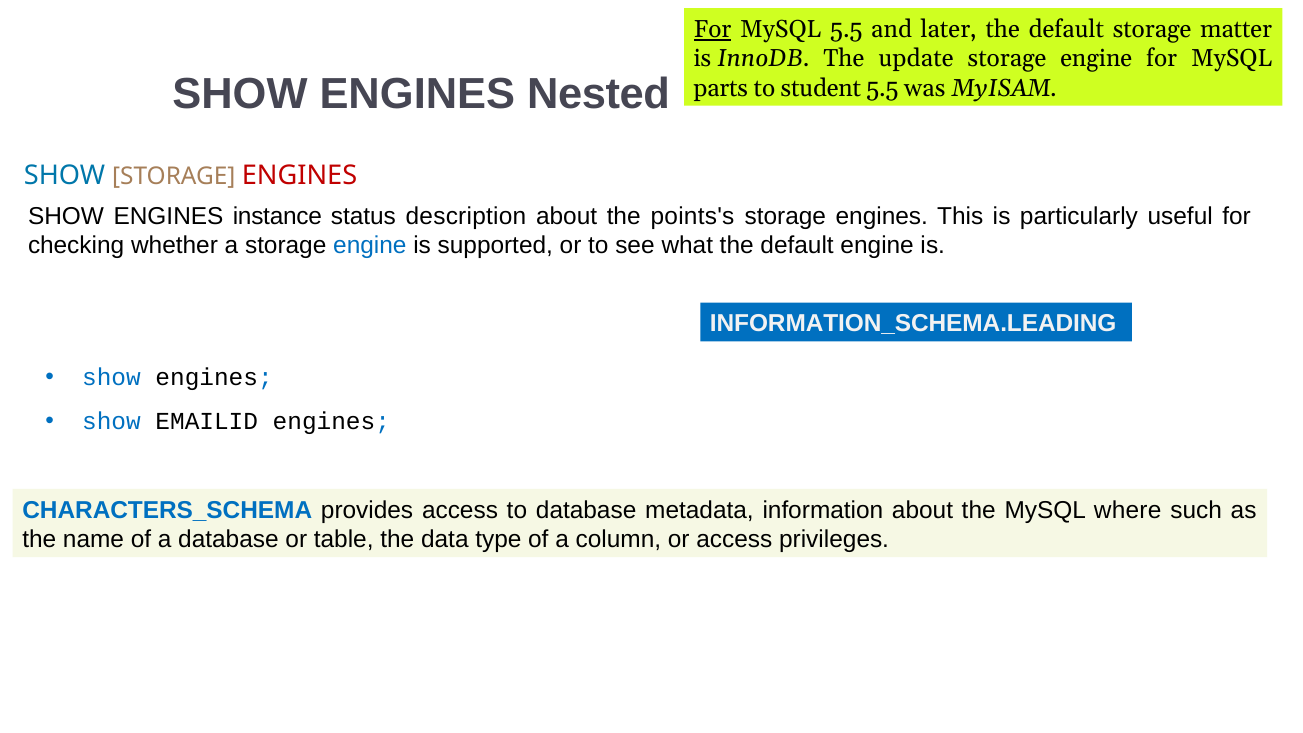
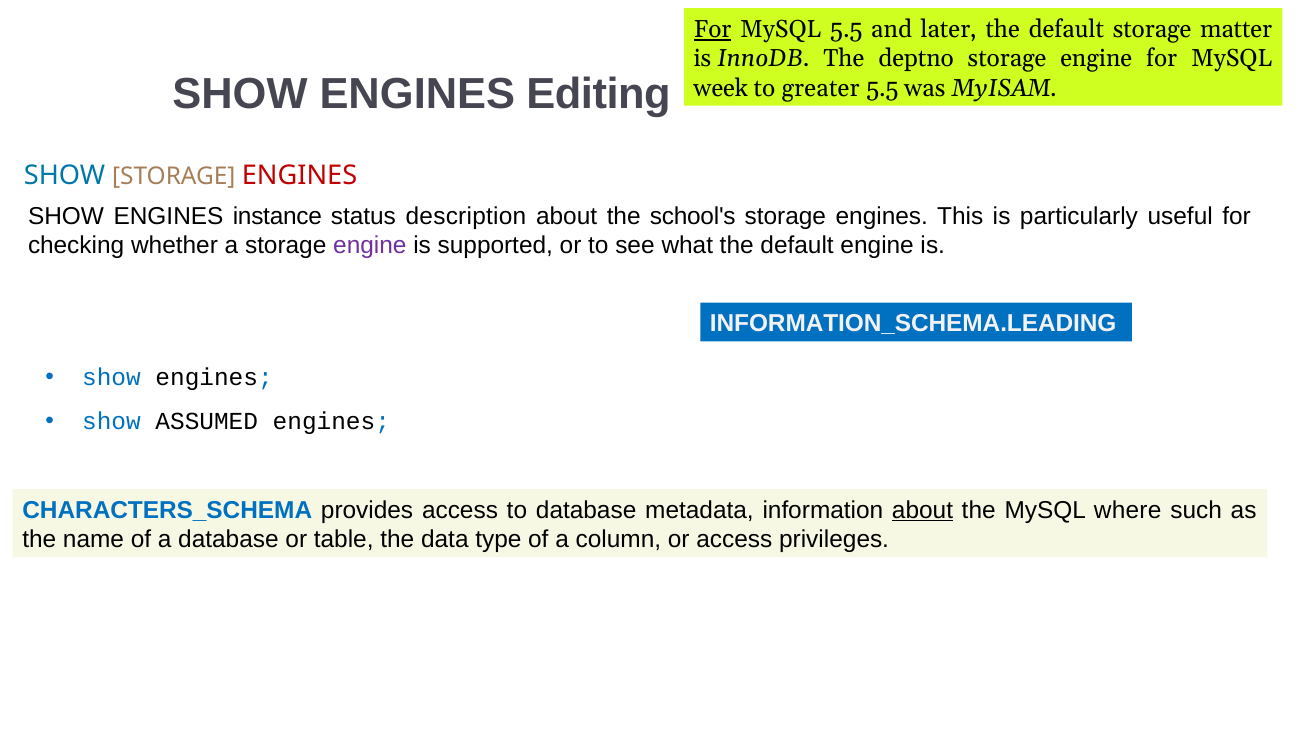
update: update -> deptno (916, 59)
Nested: Nested -> Editing (599, 94)
parts: parts -> week (721, 88)
student: student -> greater (821, 88)
points's: points's -> school's (693, 217)
engine colour: blue -> purple (370, 246)
EMAILID: EMAILID -> ASSUMED (207, 422)
about underline: none -> present (922, 510)
